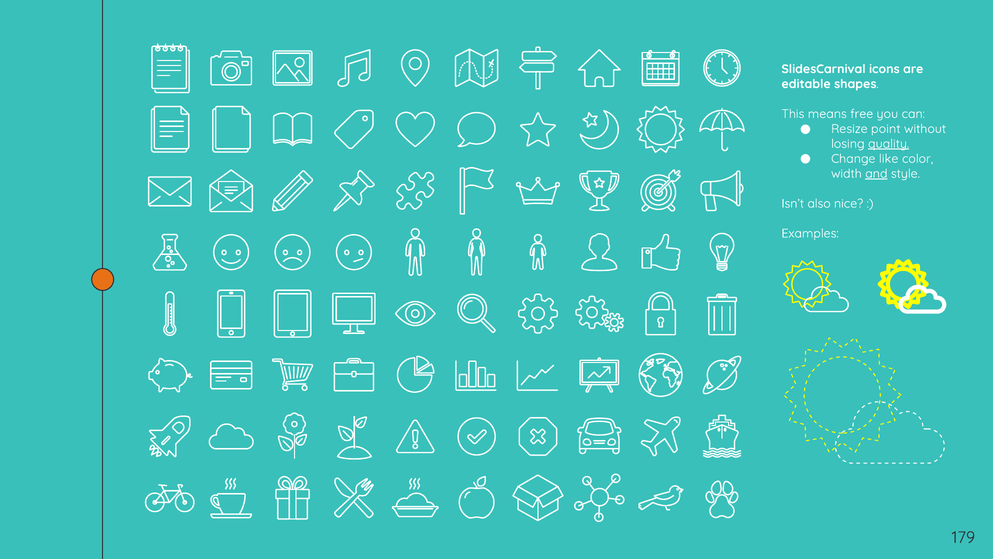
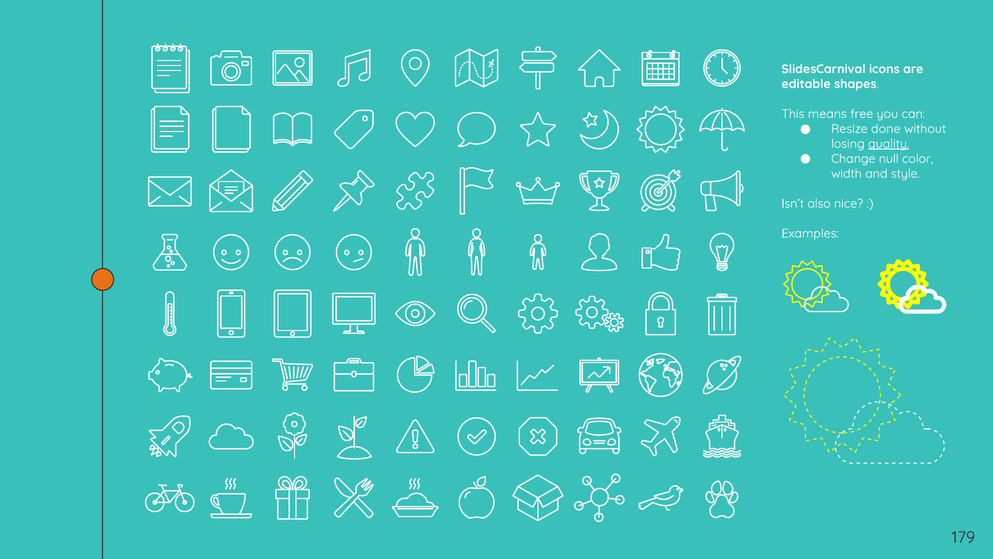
point: point -> done (886, 129)
like: like -> null (889, 159)
and underline: present -> none (876, 174)
